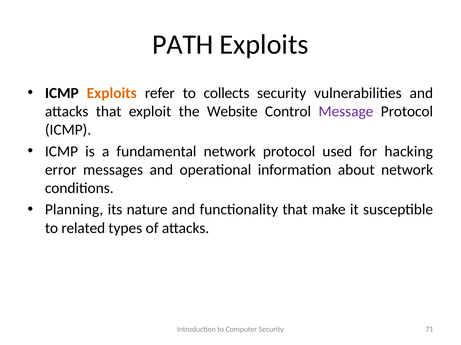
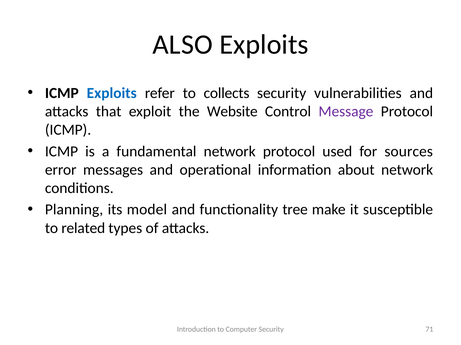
PATH: PATH -> ALSO (183, 45)
Exploits colour: orange -> blue (112, 93)
hacking: hacking -> sources (409, 152)
nature: nature -> model (147, 210)
functionality that: that -> tree (295, 210)
